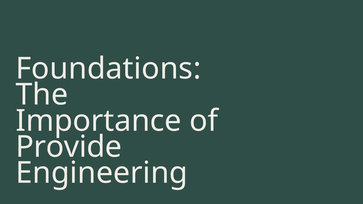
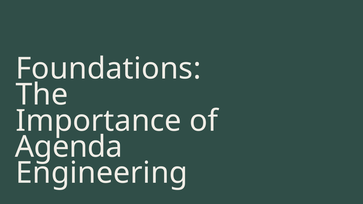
Provide: Provide -> Agenda (69, 147)
